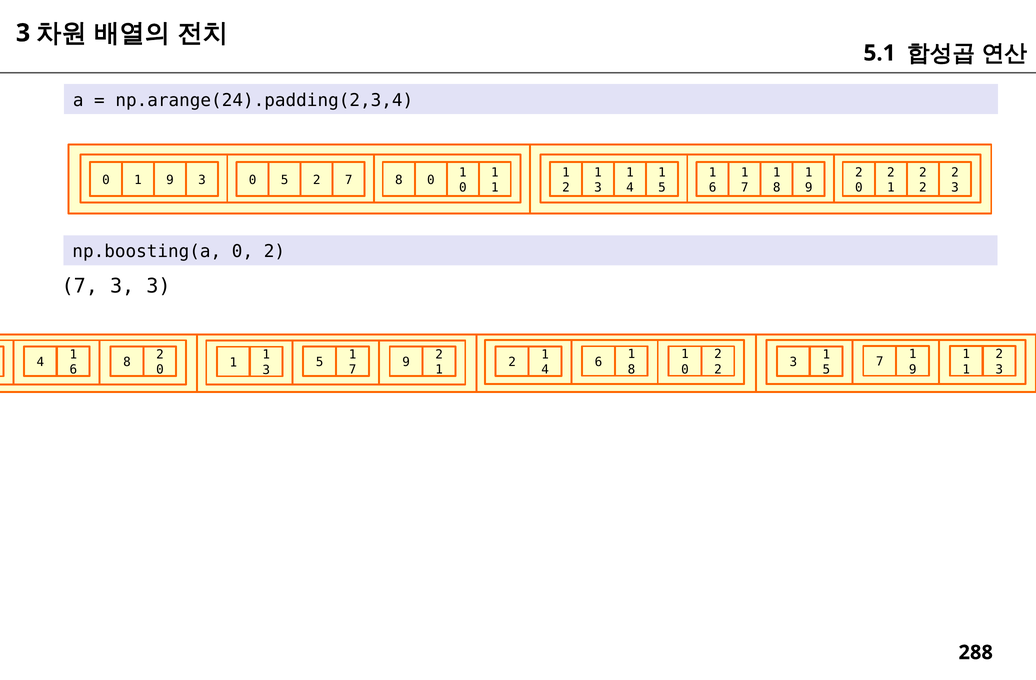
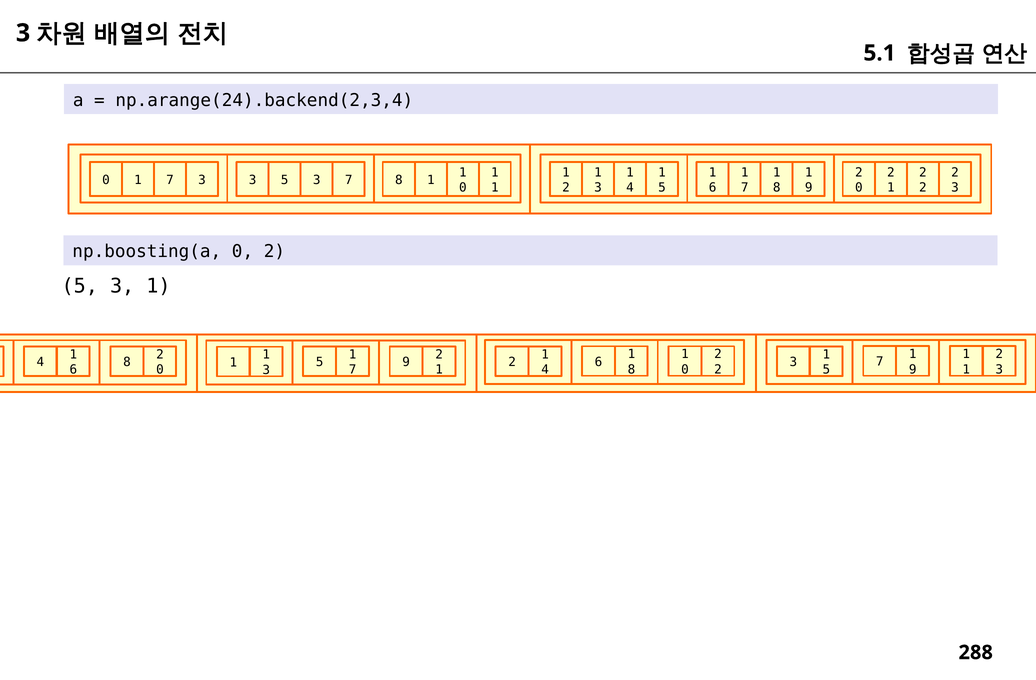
np.arange(24).padding(2,3,4: np.arange(24).padding(2,3,4 -> np.arange(24).backend(2,3,4 (264, 100)
0 1 9: 9 -> 7 (170, 180)
3 0: 0 -> 3 (253, 180)
2: 2 -> 3 (317, 180)
7 8 0: 0 -> 1 (431, 180)
7: 7 -> 5 (80, 286)
3: 3 -> 1 (158, 286)
